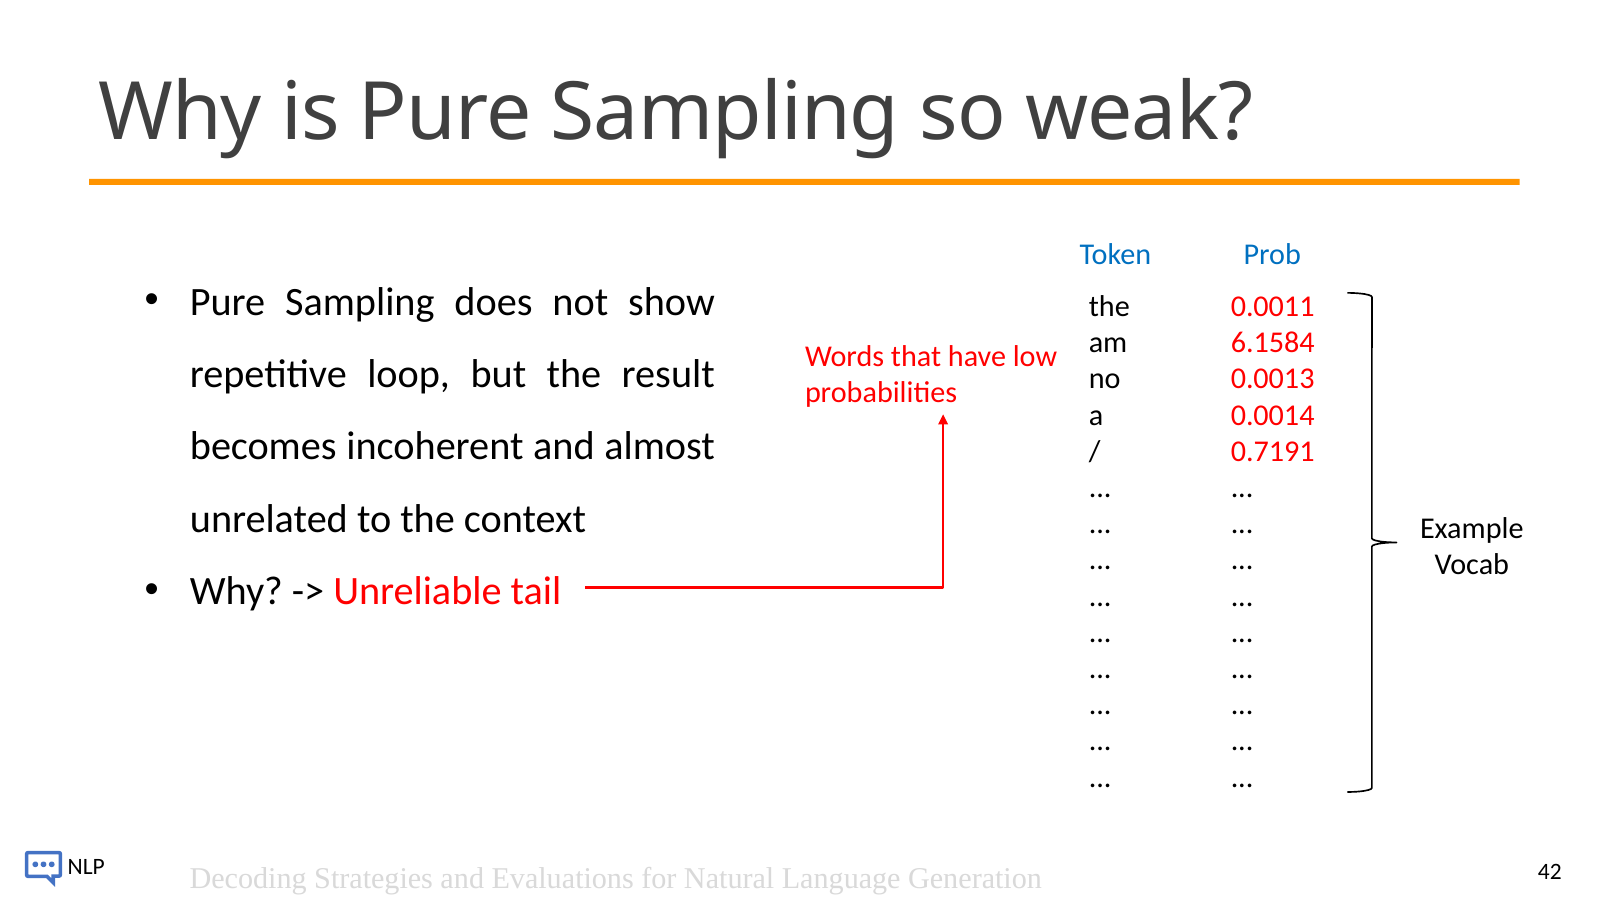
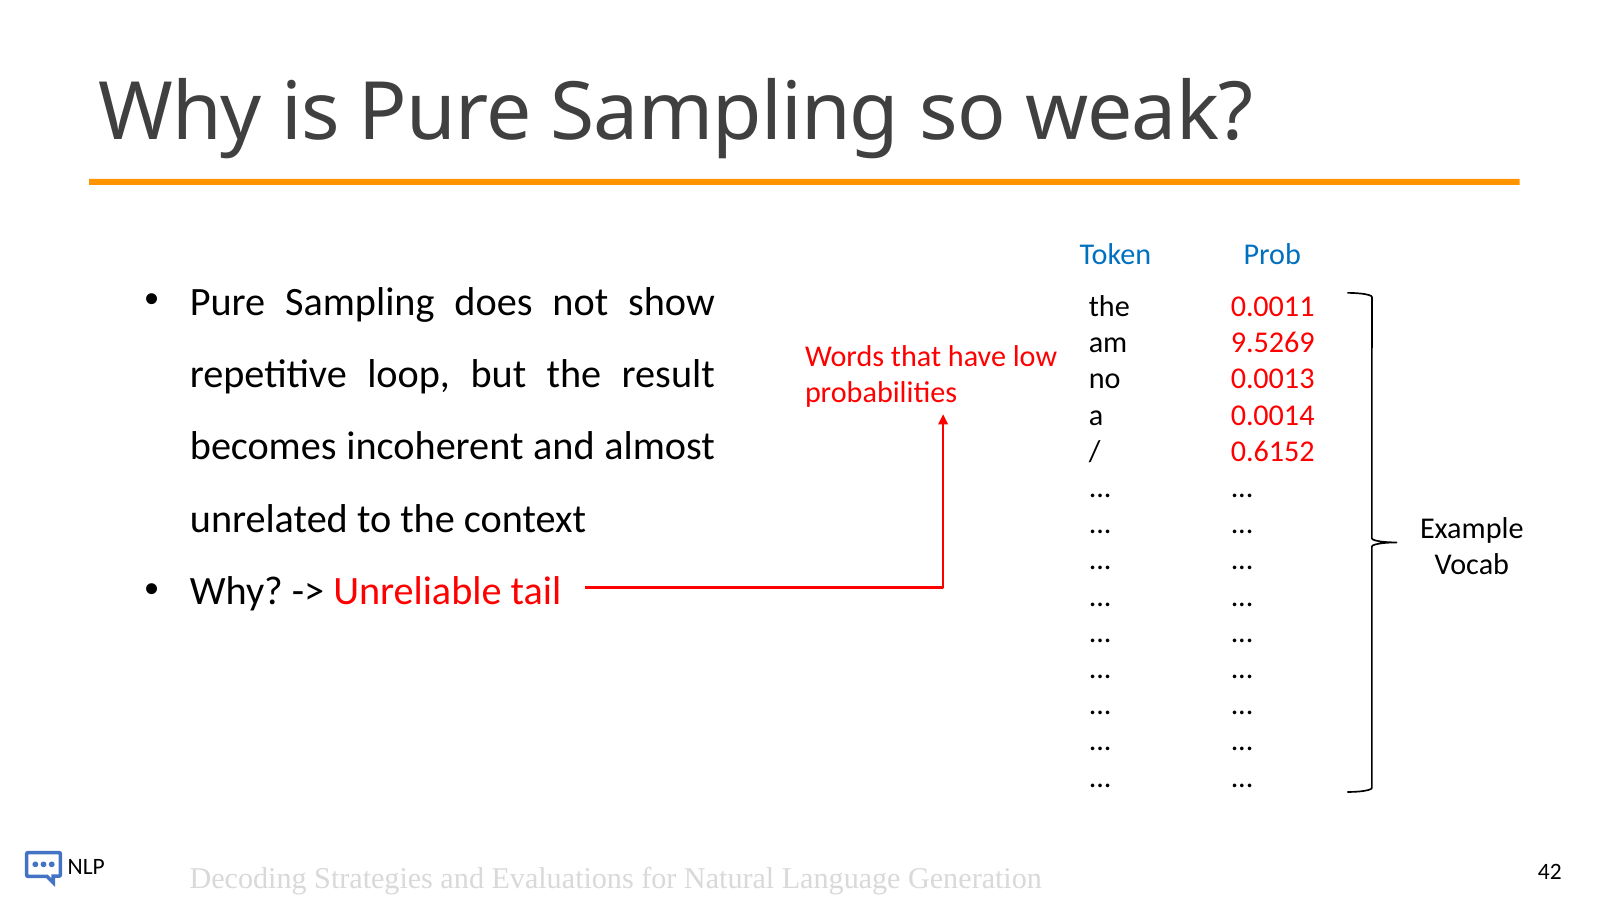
6.1584: 6.1584 -> 9.5269 (1273, 343)
0.7191: 0.7191 -> 0.6152 (1273, 451)
